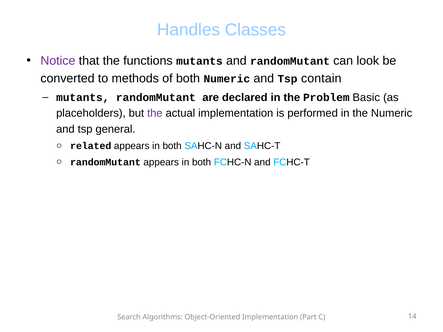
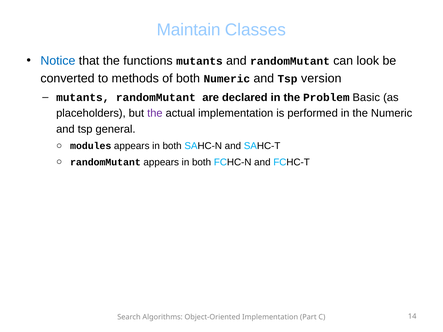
Handles: Handles -> Maintain (189, 30)
Notice colour: purple -> blue (58, 61)
contain: contain -> version (321, 79)
related: related -> modules (91, 146)
